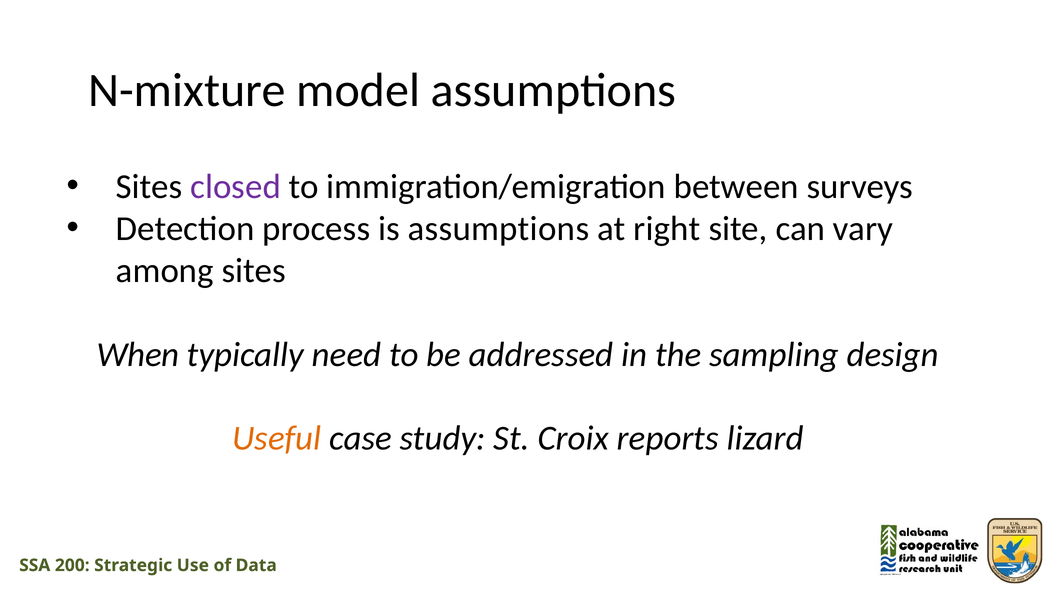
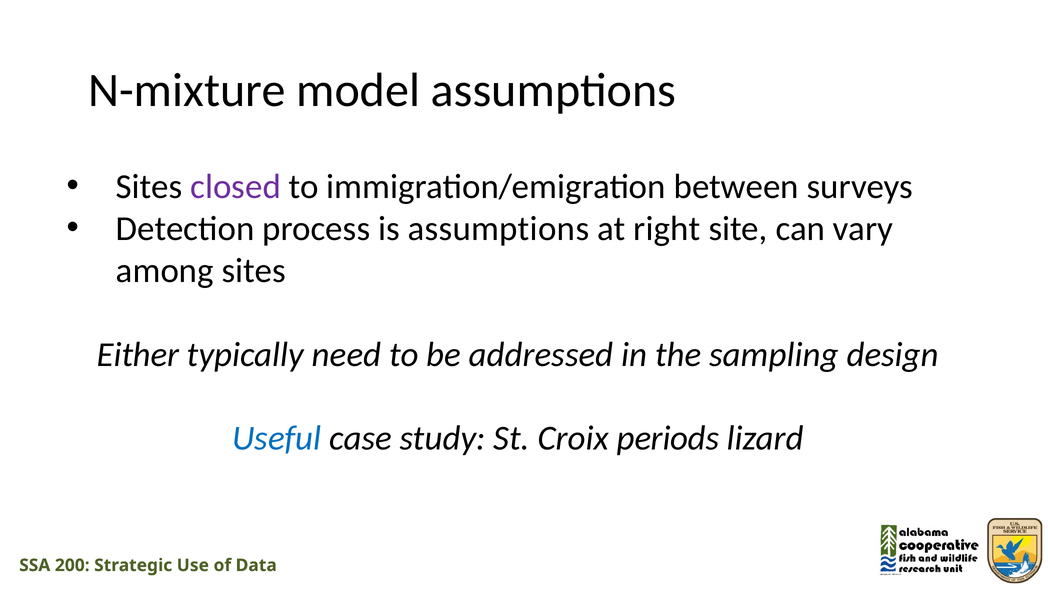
When: When -> Either (138, 354)
Useful colour: orange -> blue (277, 438)
reports: reports -> periods (668, 438)
